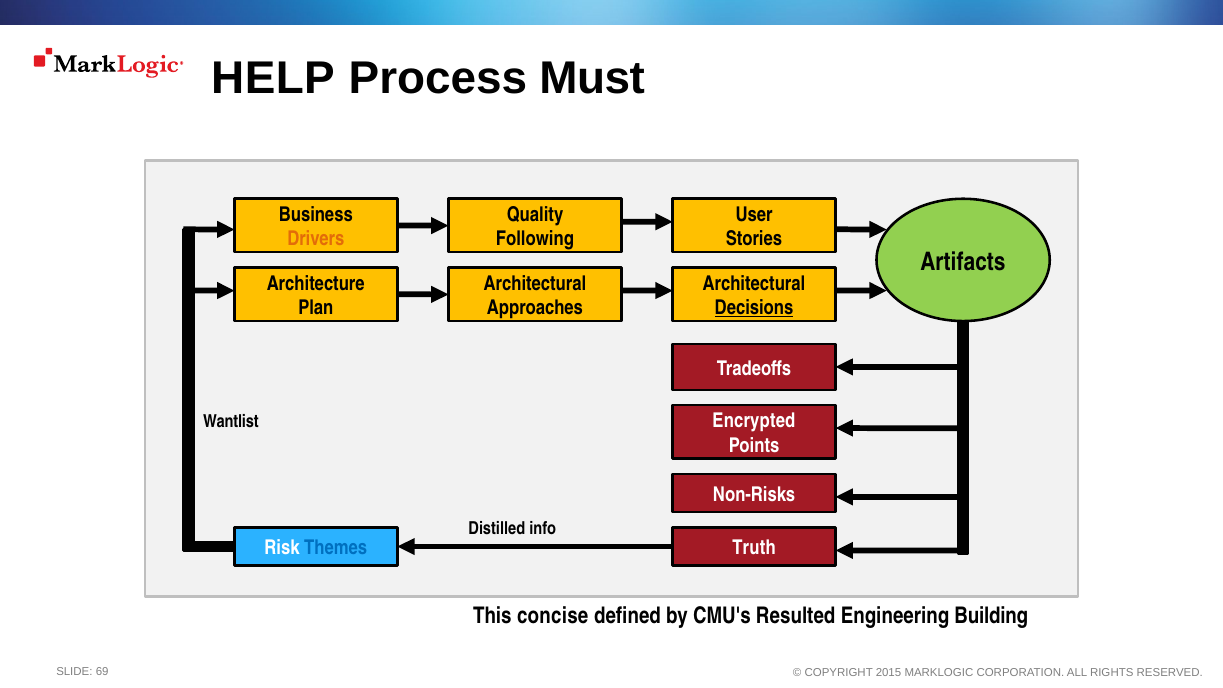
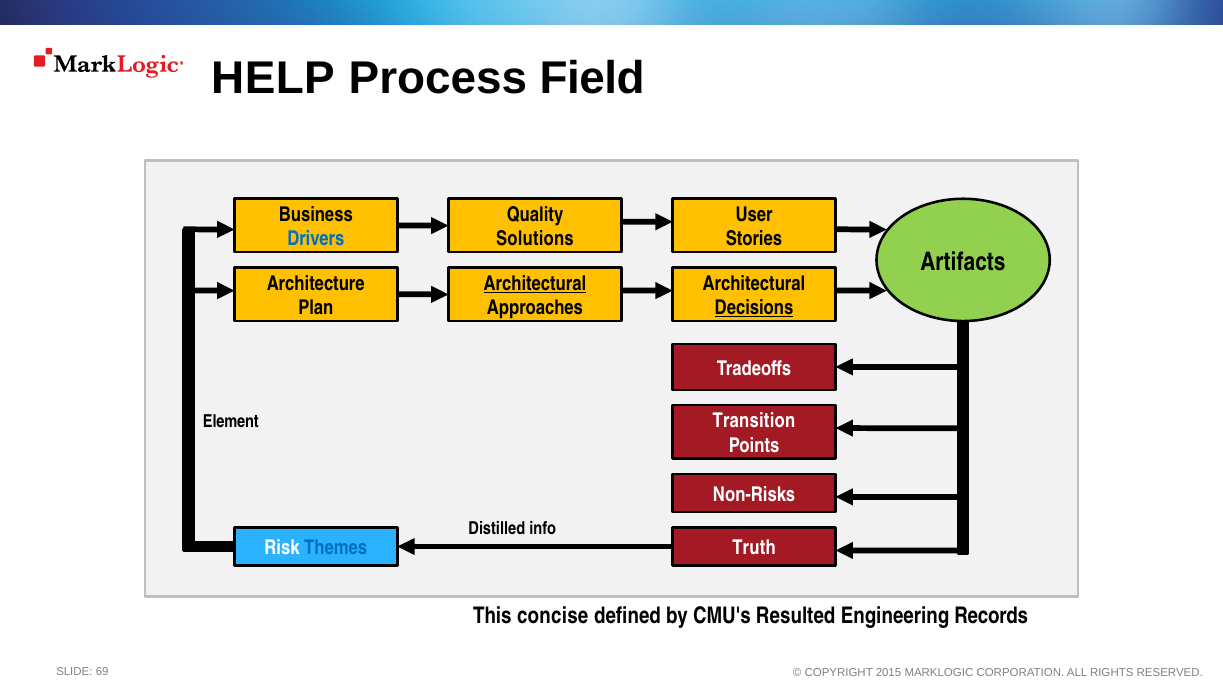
Must: Must -> Field (592, 78)
Drivers colour: orange -> blue (316, 239)
Following: Following -> Solutions (535, 239)
Architectural underline: none -> present (535, 284)
Encrypted: Encrypted -> Transition (754, 421)
Wantlist: Wantlist -> Element (231, 422)
Building: Building -> Records (991, 616)
